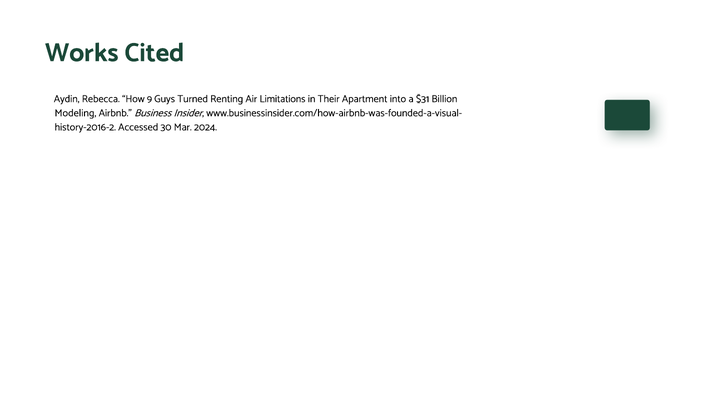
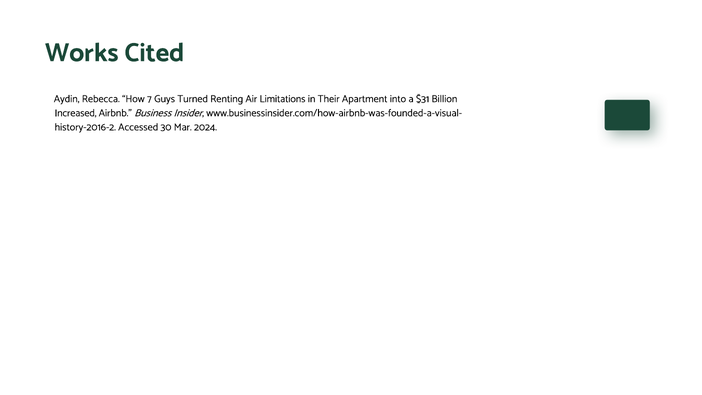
9: 9 -> 7 (149, 99)
Modeling: Modeling -> Increased (76, 113)
